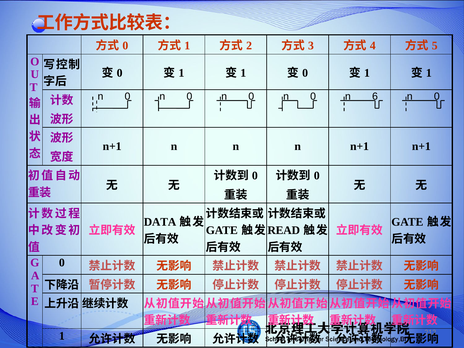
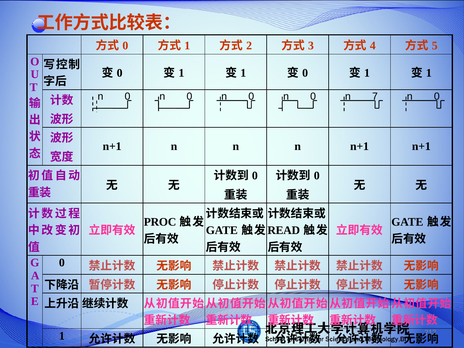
6: 6 -> 7 (375, 96)
DATA: DATA -> PROC (160, 222)
